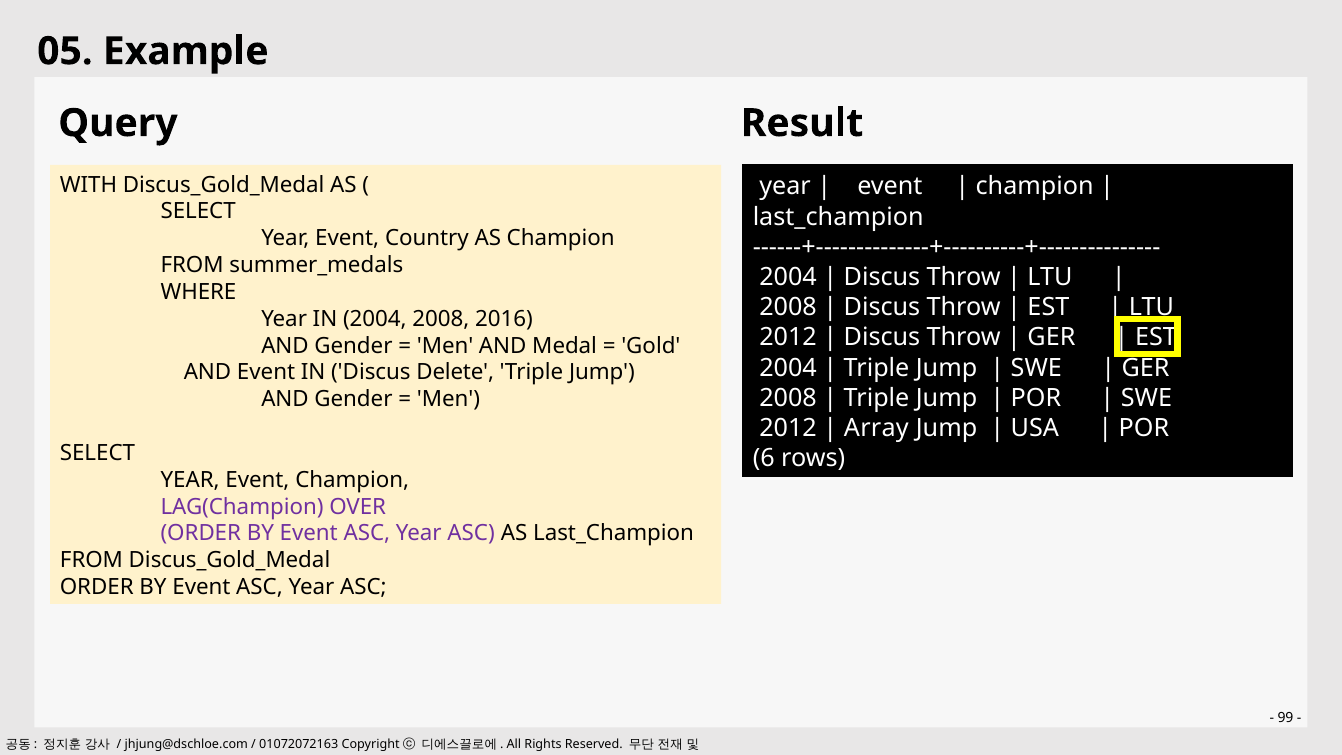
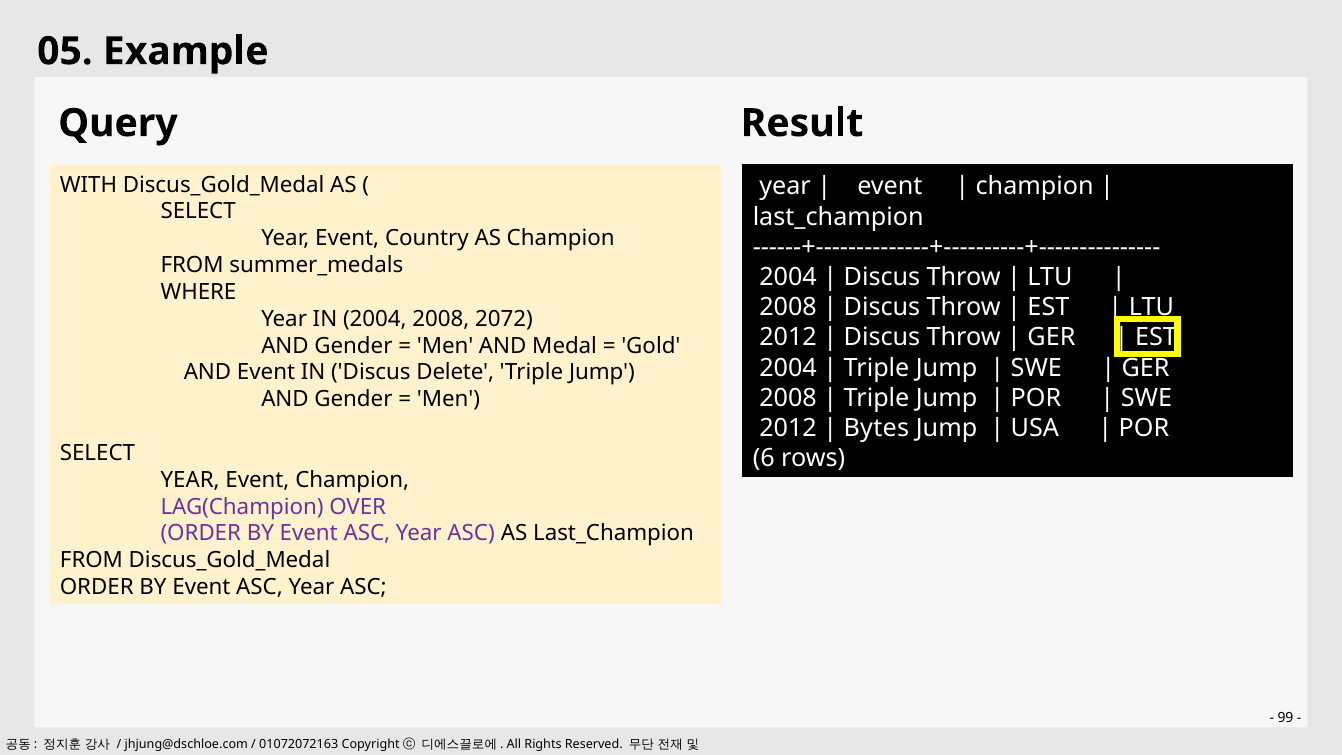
2016: 2016 -> 2072 (504, 319)
Array: Array -> Bytes (876, 428)
